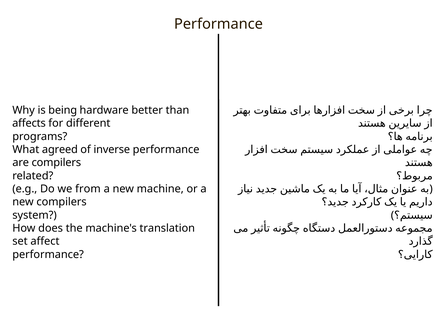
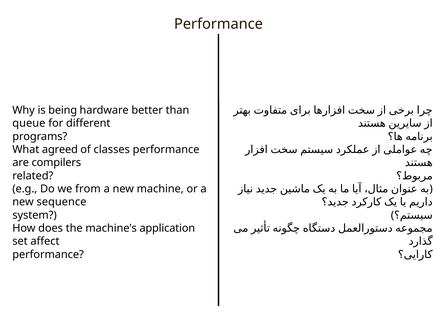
affects: affects -> queue (29, 123)
inverse: inverse -> classes (112, 149)
new compilers: compilers -> sequence (61, 202)
translation: translation -> application (167, 228)
